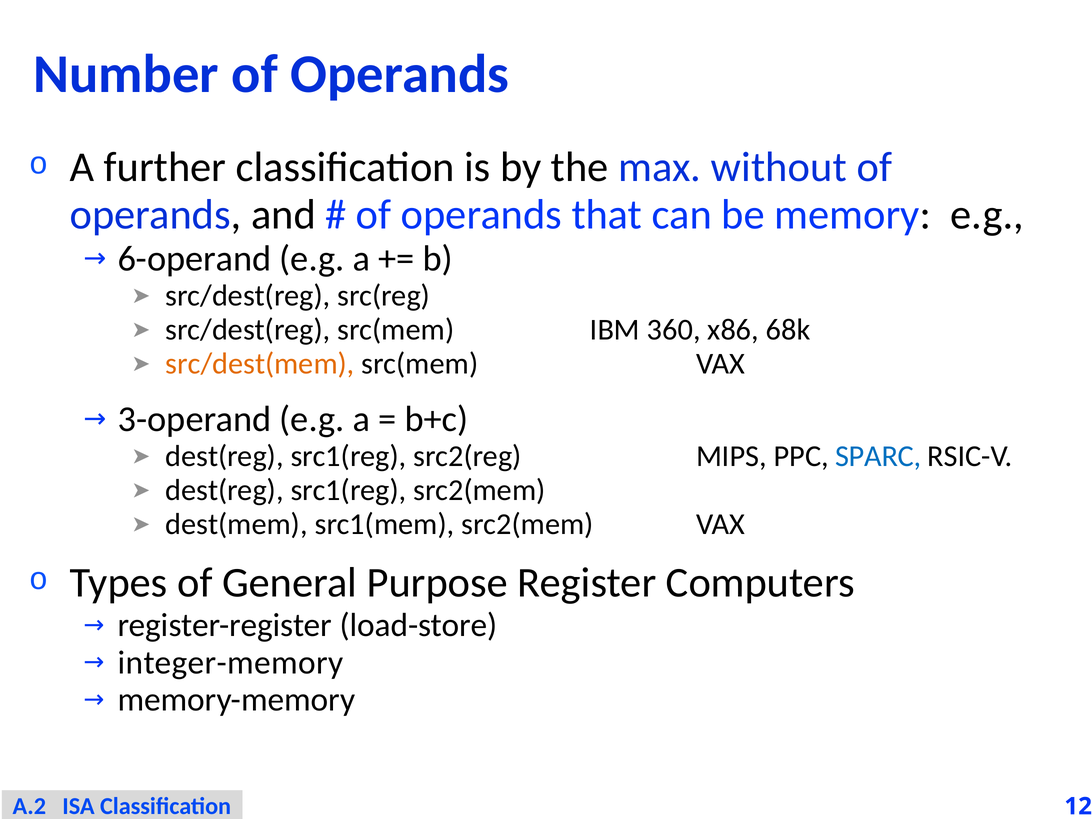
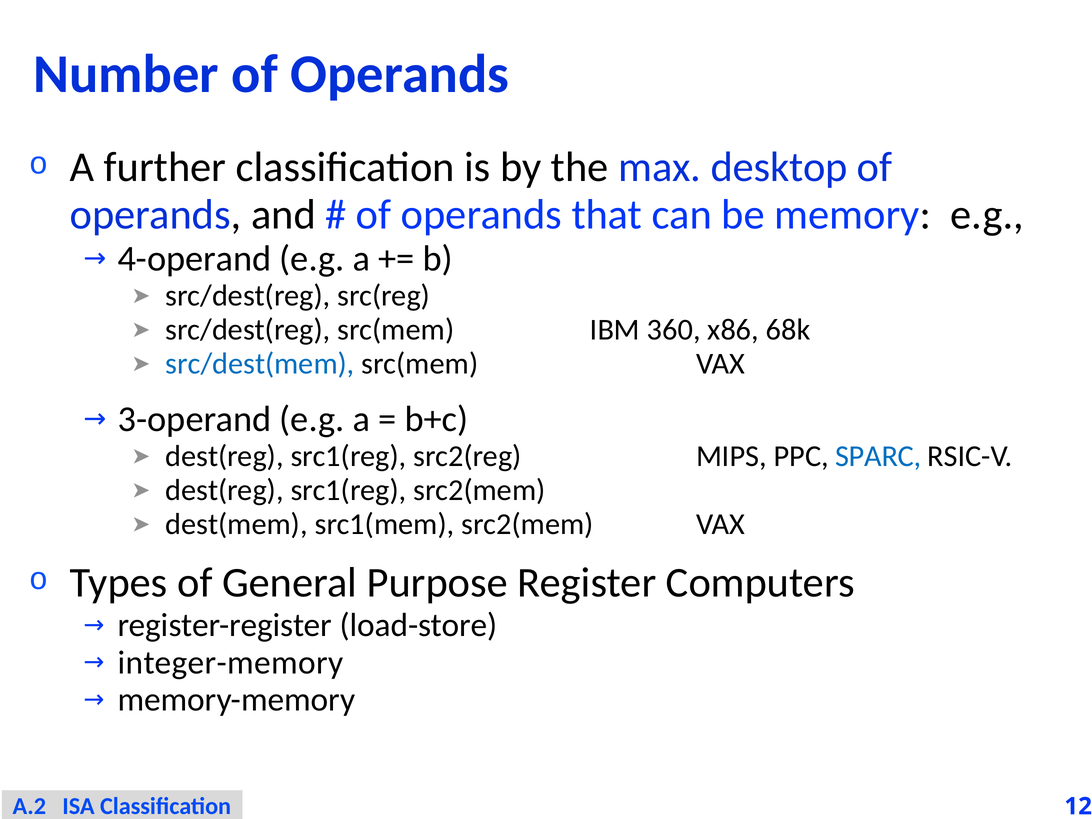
without: without -> desktop (779, 167)
6-operand: 6-operand -> 4-operand (194, 259)
src/dest(mem colour: orange -> blue (260, 364)
